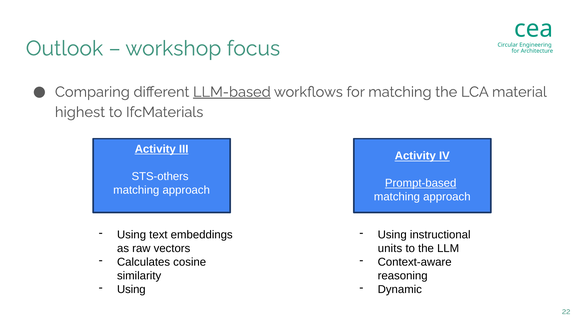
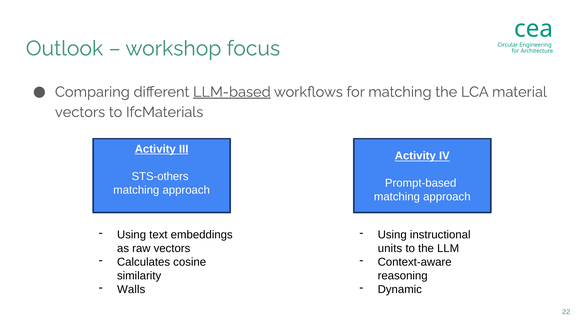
highest: highest -> vectors (80, 112)
Prompt-based underline: present -> none (421, 183)
Using: Using -> Walls (131, 289)
